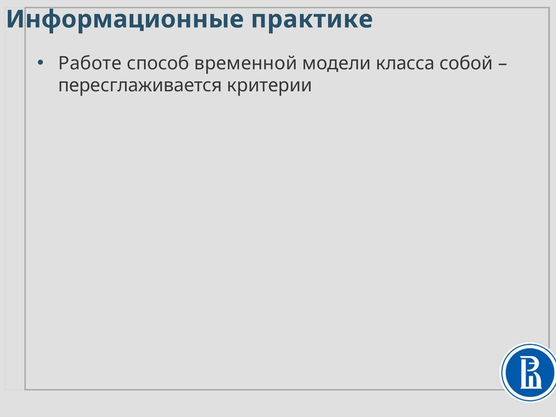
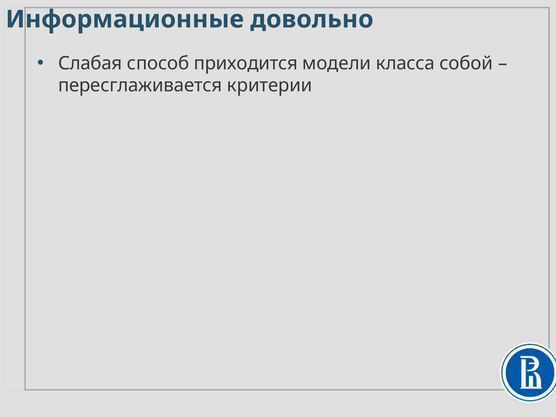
практике: практике -> довольно (312, 19)
Работе: Работе -> Слабая (90, 63)
временной: временной -> приходится (246, 63)
